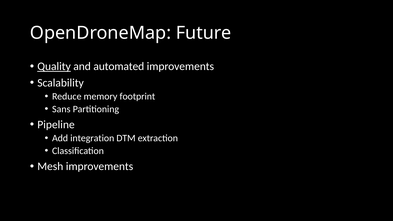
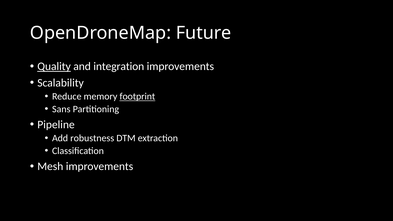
automated: automated -> integration (119, 66)
footprint underline: none -> present (137, 96)
integration: integration -> robustness (92, 138)
